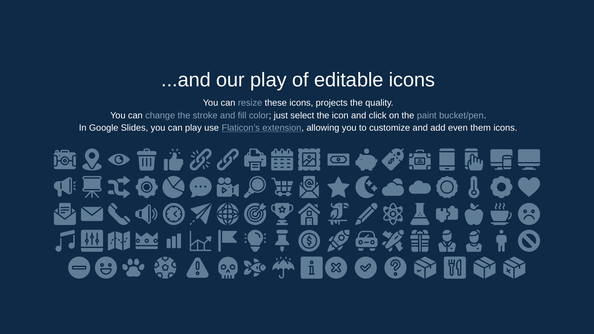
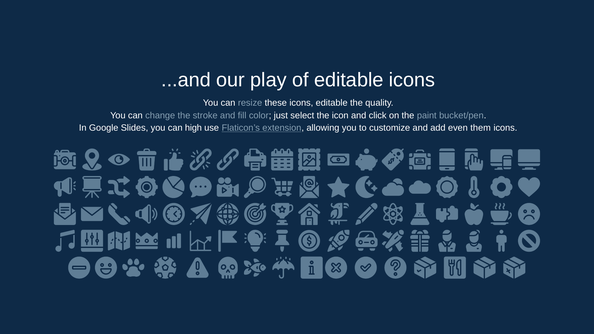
icons projects: projects -> editable (332, 103)
can play: play -> high (193, 128)
